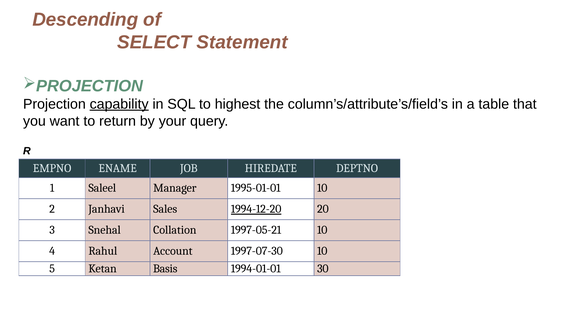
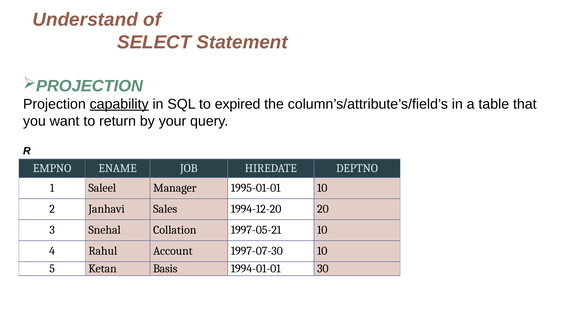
Descending: Descending -> Understand (85, 20)
highest: highest -> expired (238, 104)
1994-12-20 underline: present -> none (256, 209)
